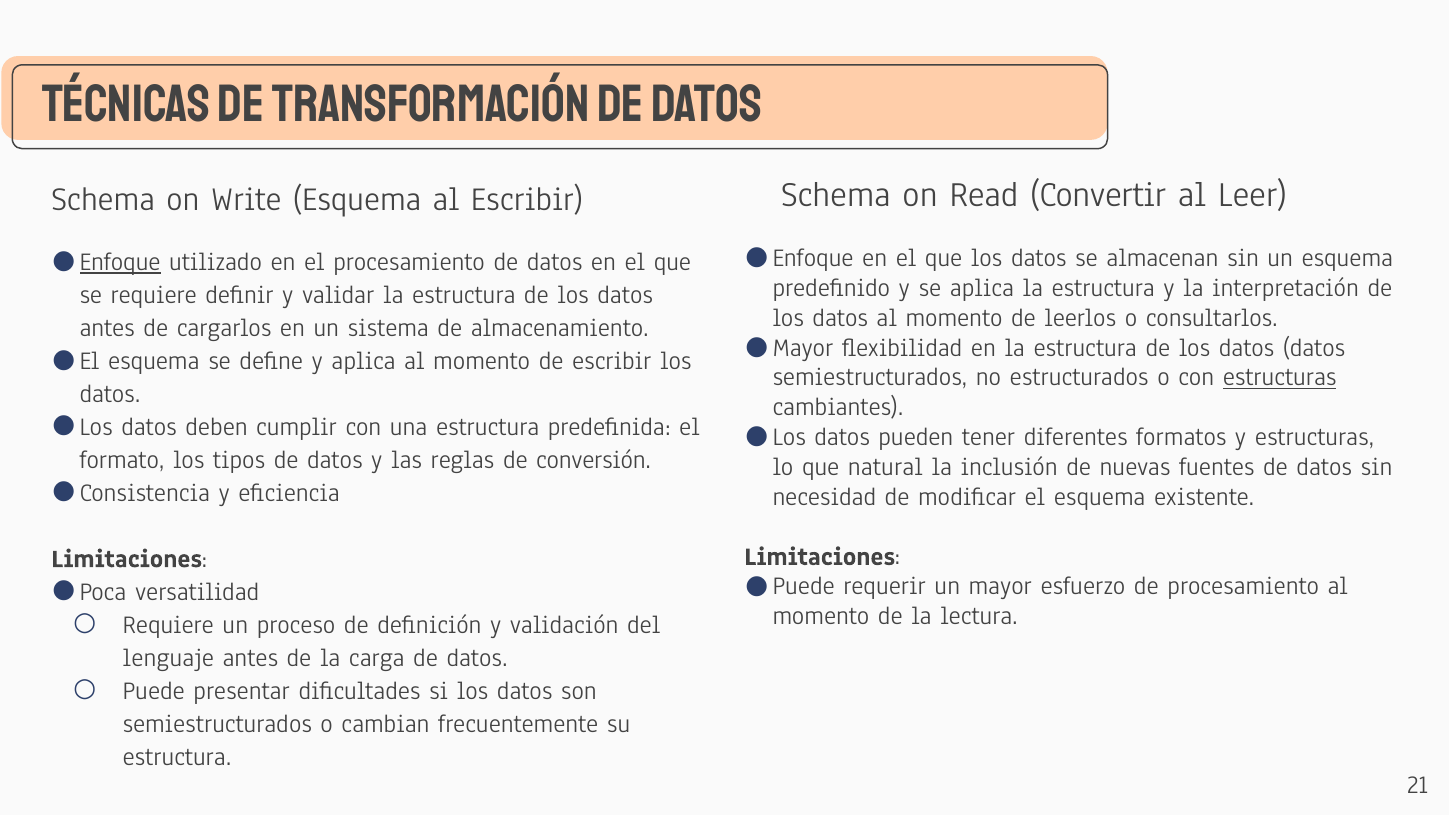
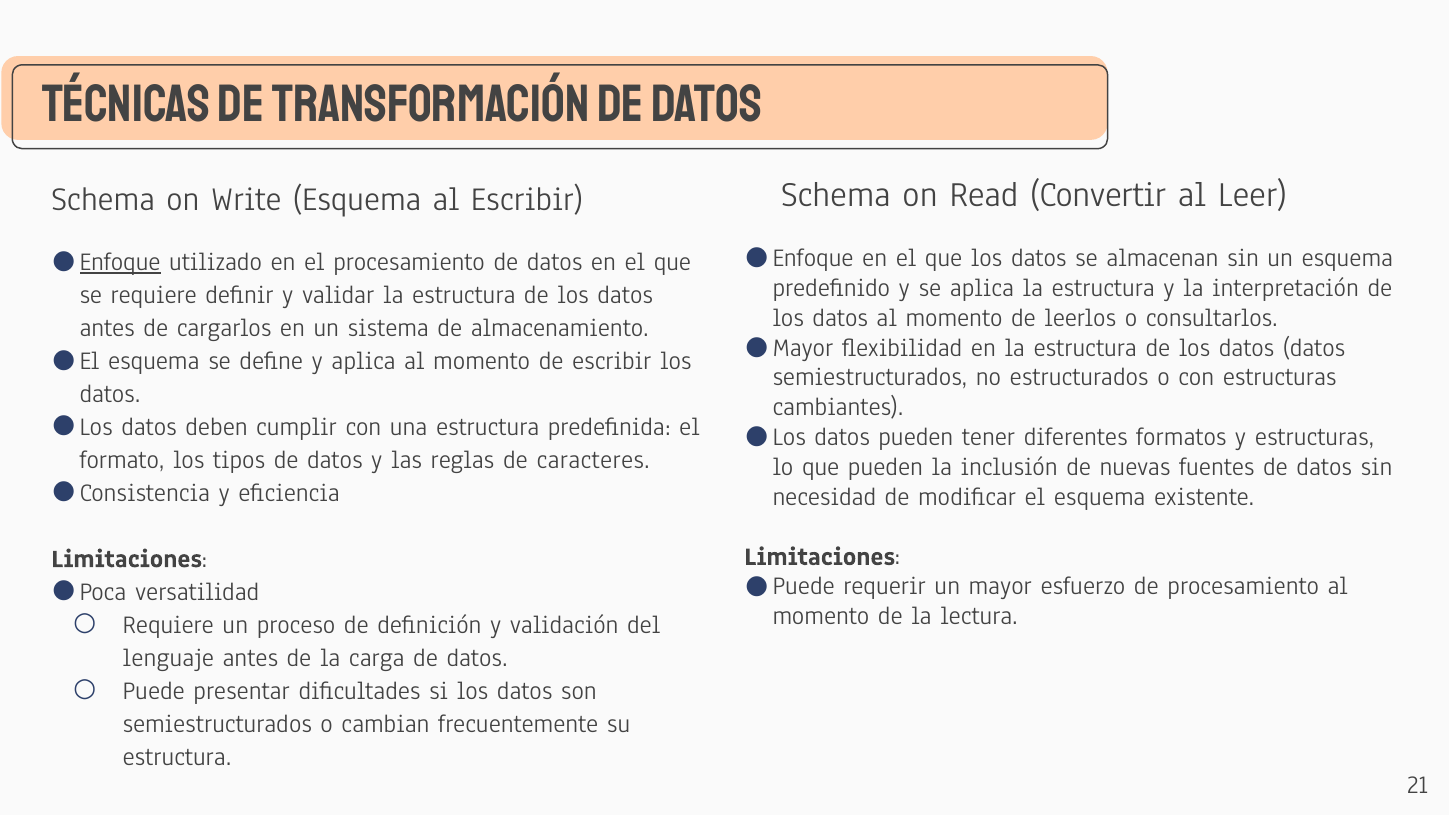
estructuras underline: present -> none (1280, 377)
conversión: conversión -> caracteres (593, 460)
que natural: natural -> pueden (885, 467)
